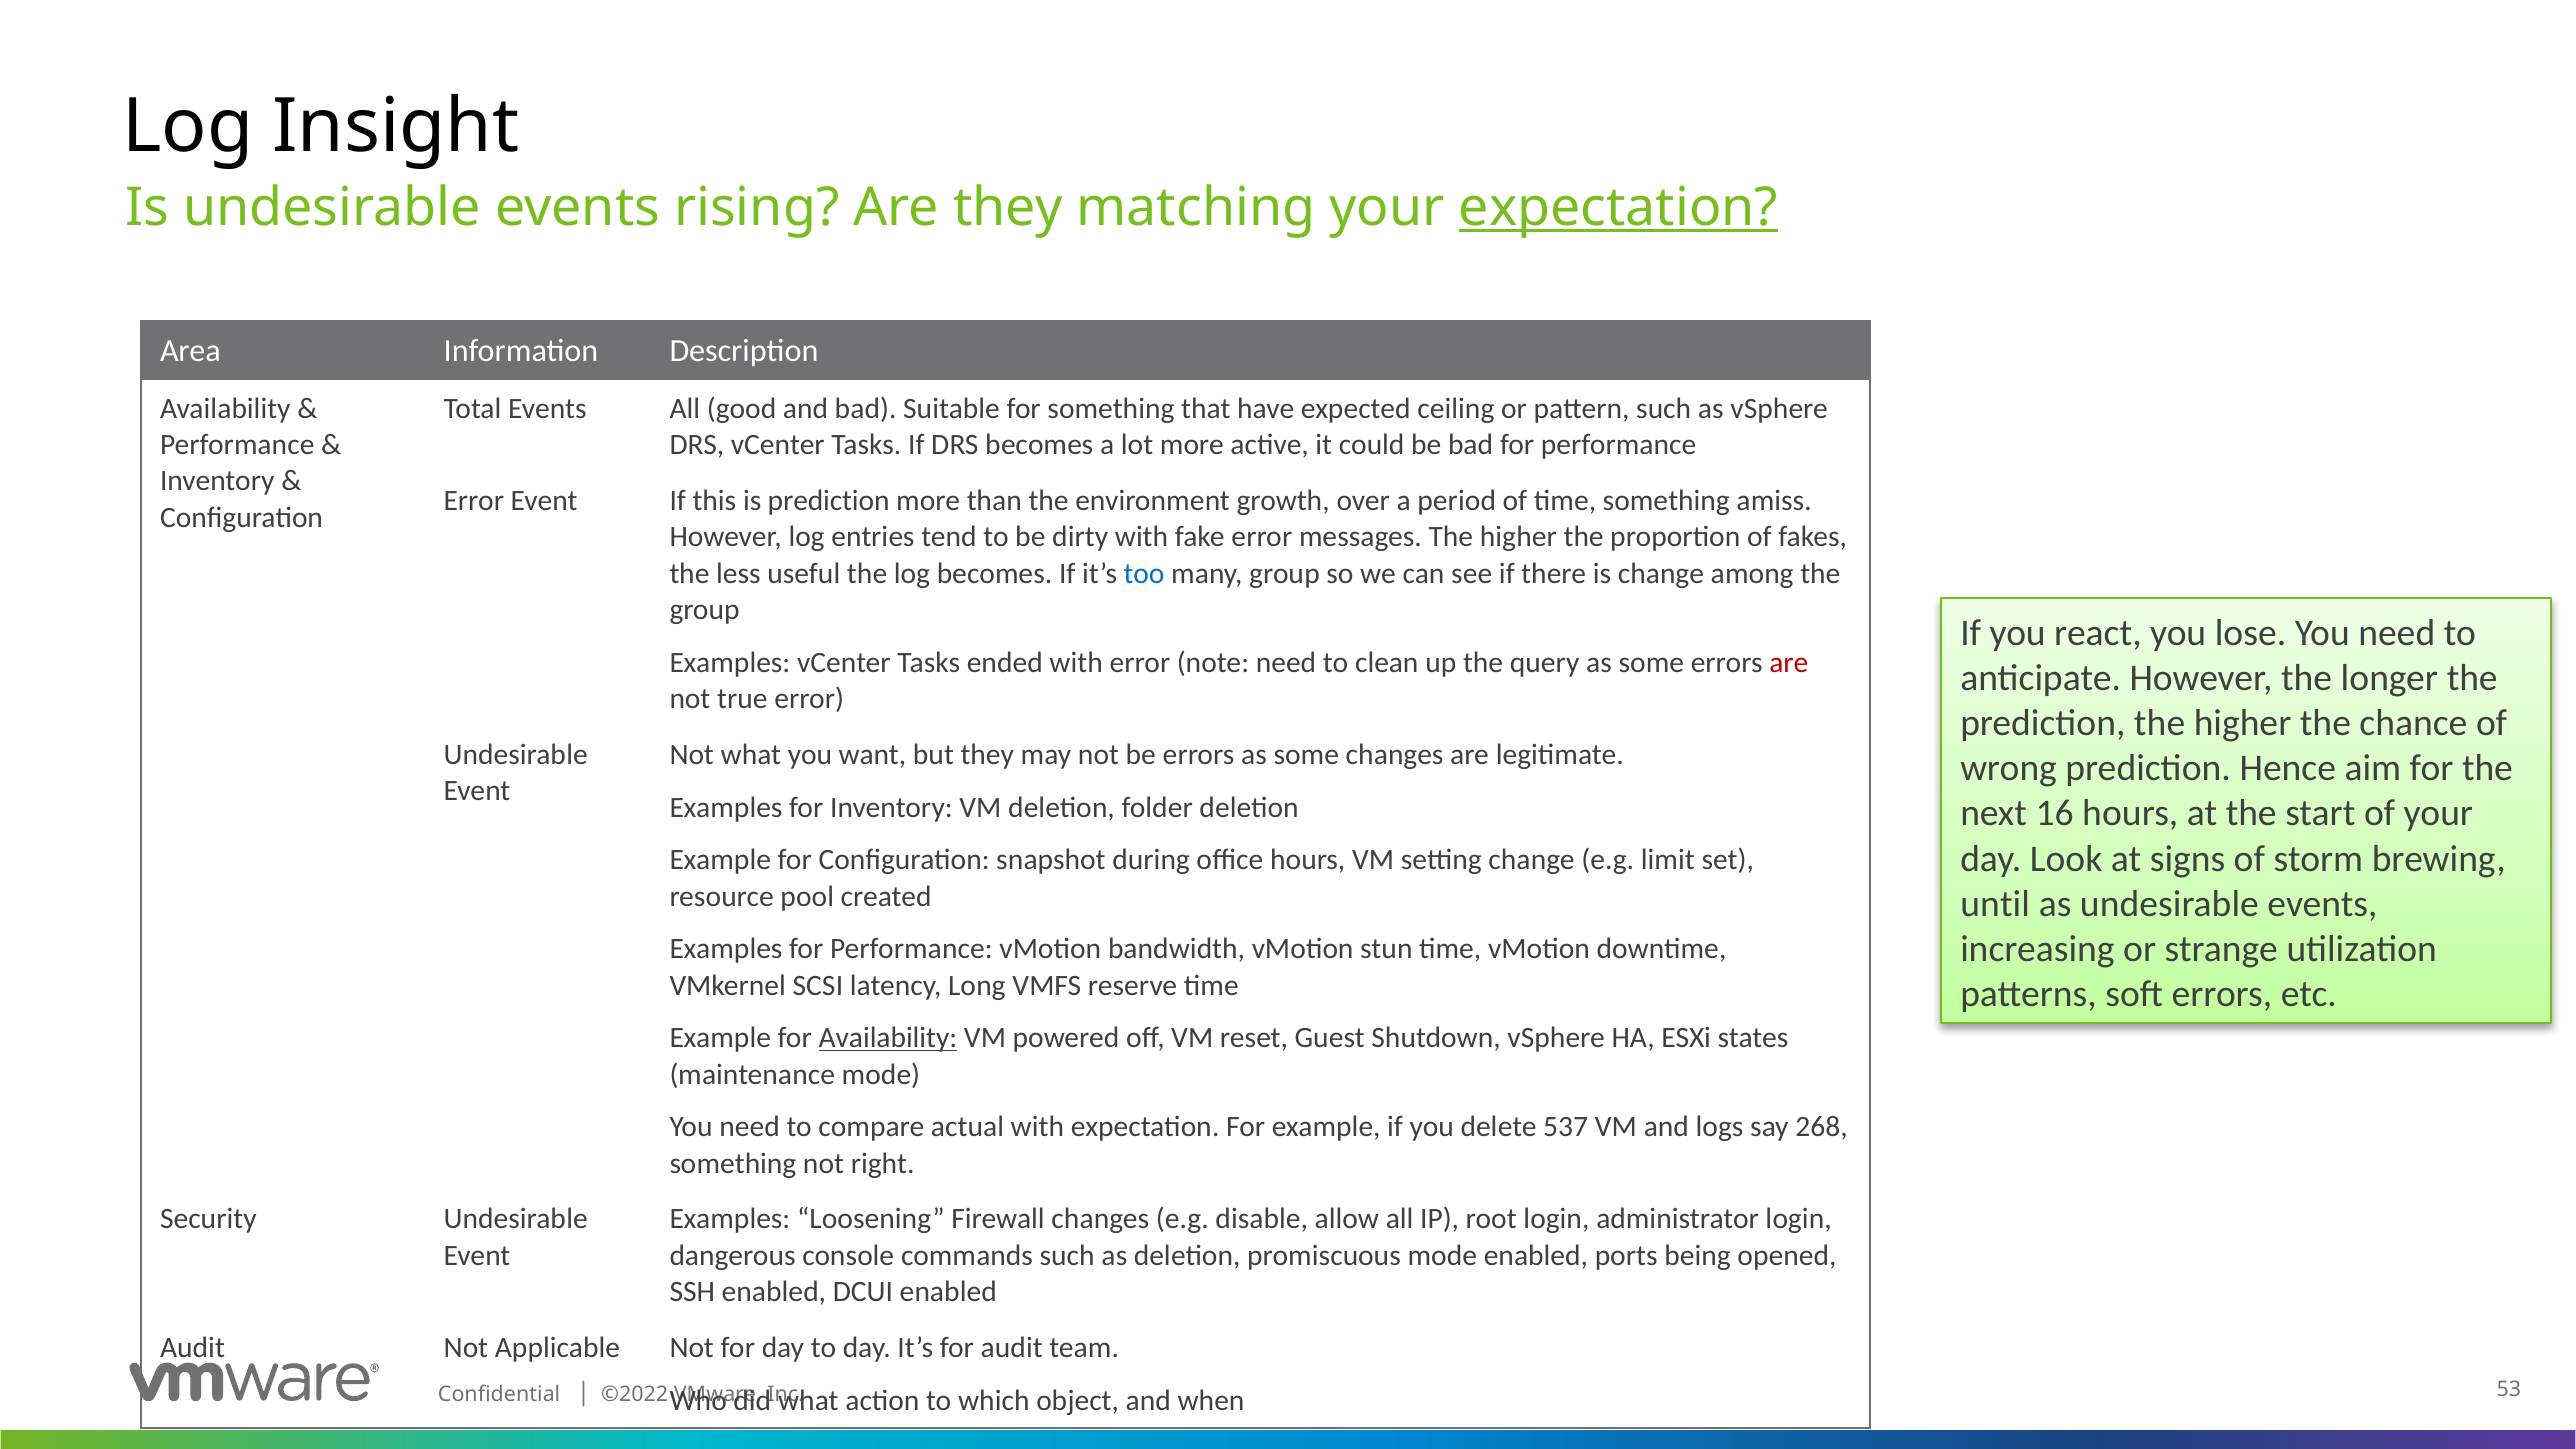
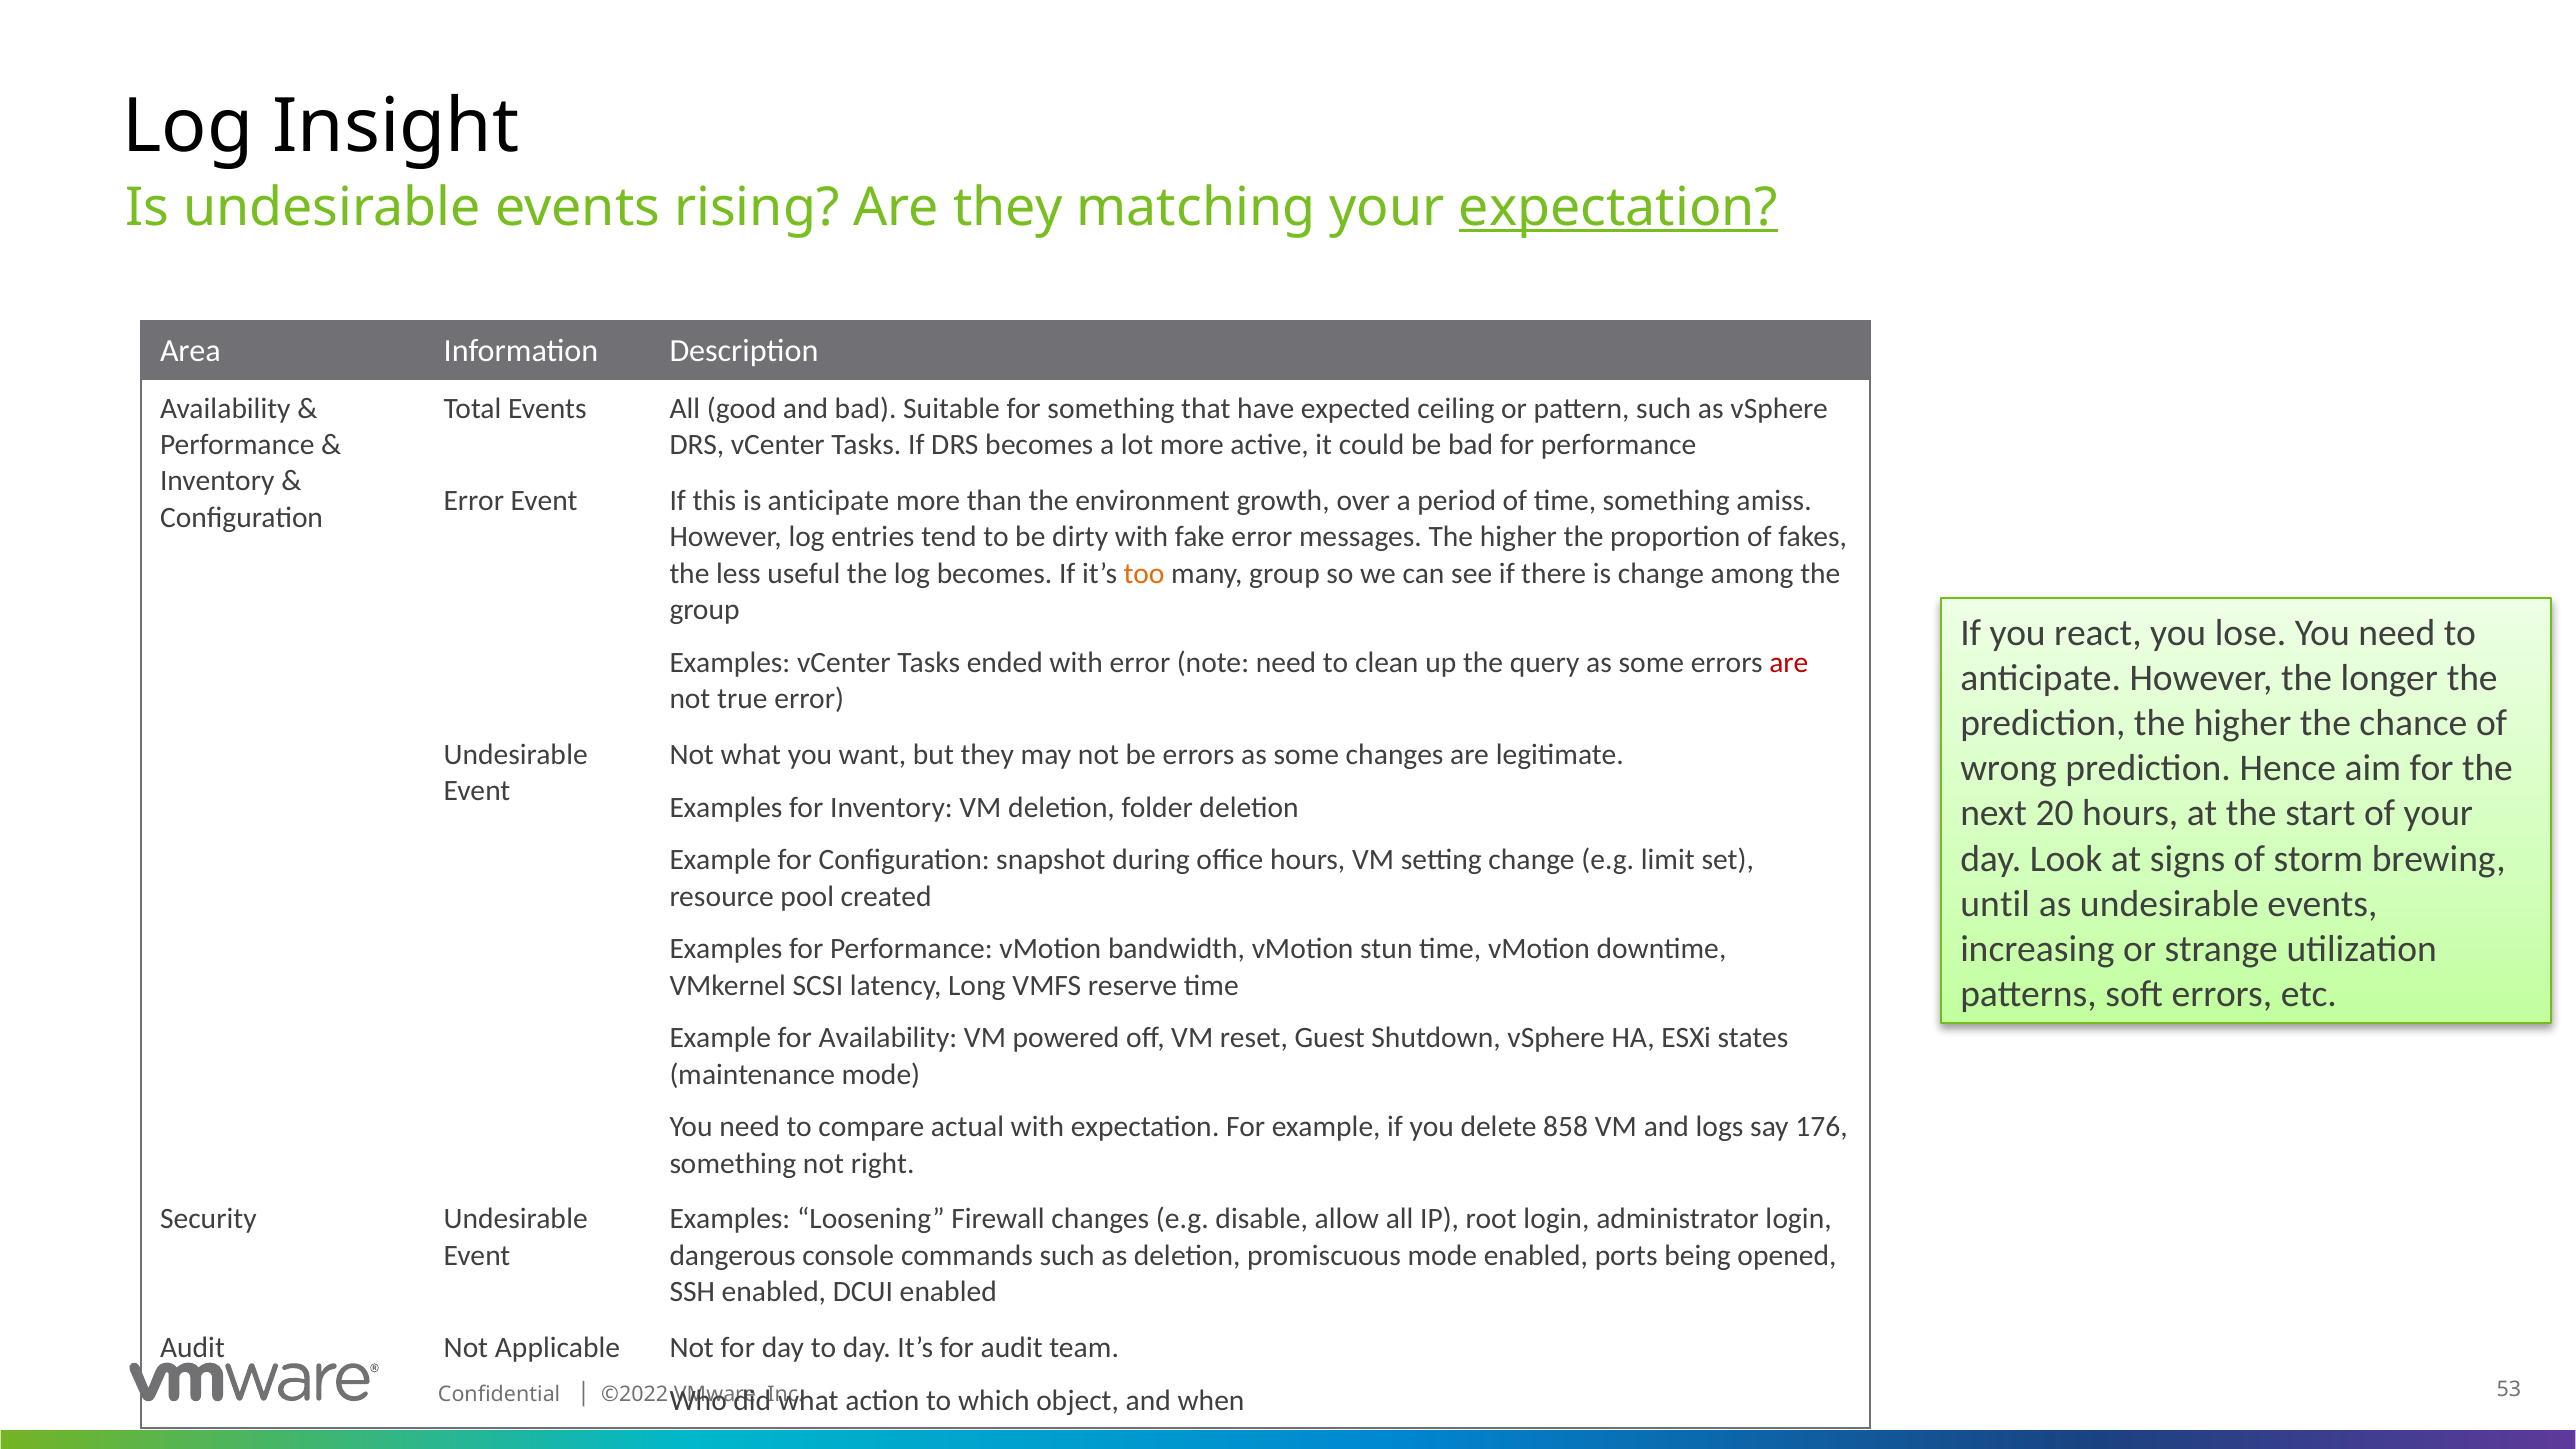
is prediction: prediction -> anticipate (828, 501)
too colour: blue -> orange (1144, 574)
16: 16 -> 20 (2055, 814)
Availability underline: present -> none (888, 1038)
537: 537 -> 858 (1566, 1127)
268: 268 -> 176 (1822, 1127)
